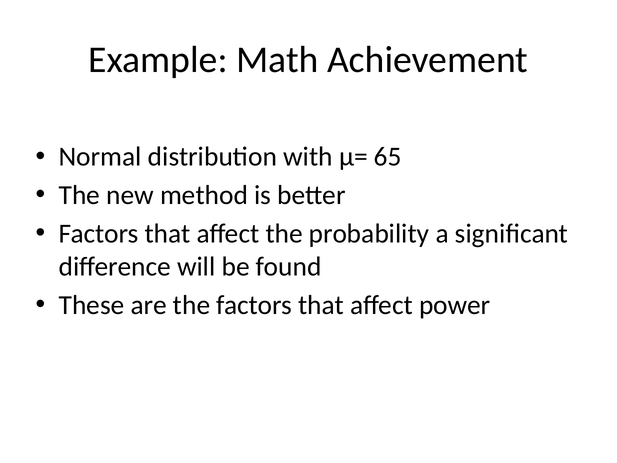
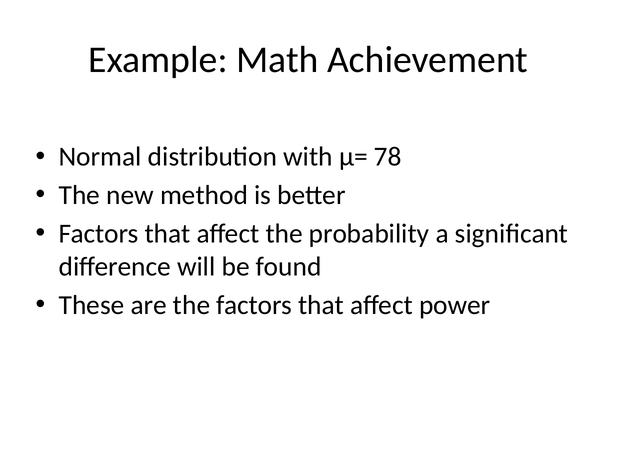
65: 65 -> 78 (388, 157)
